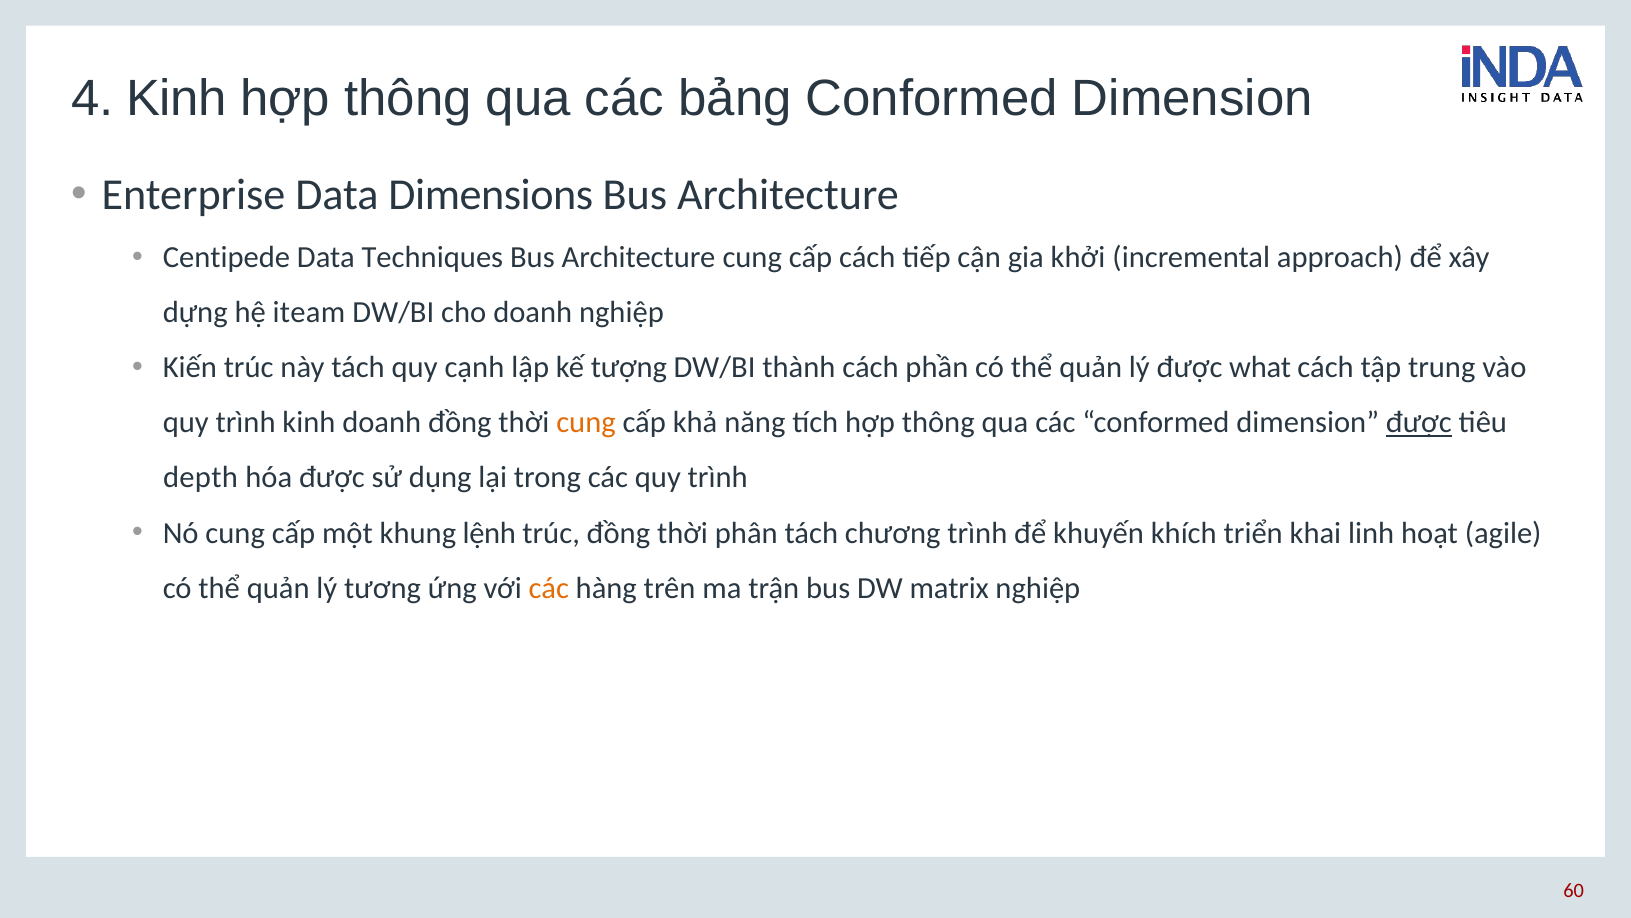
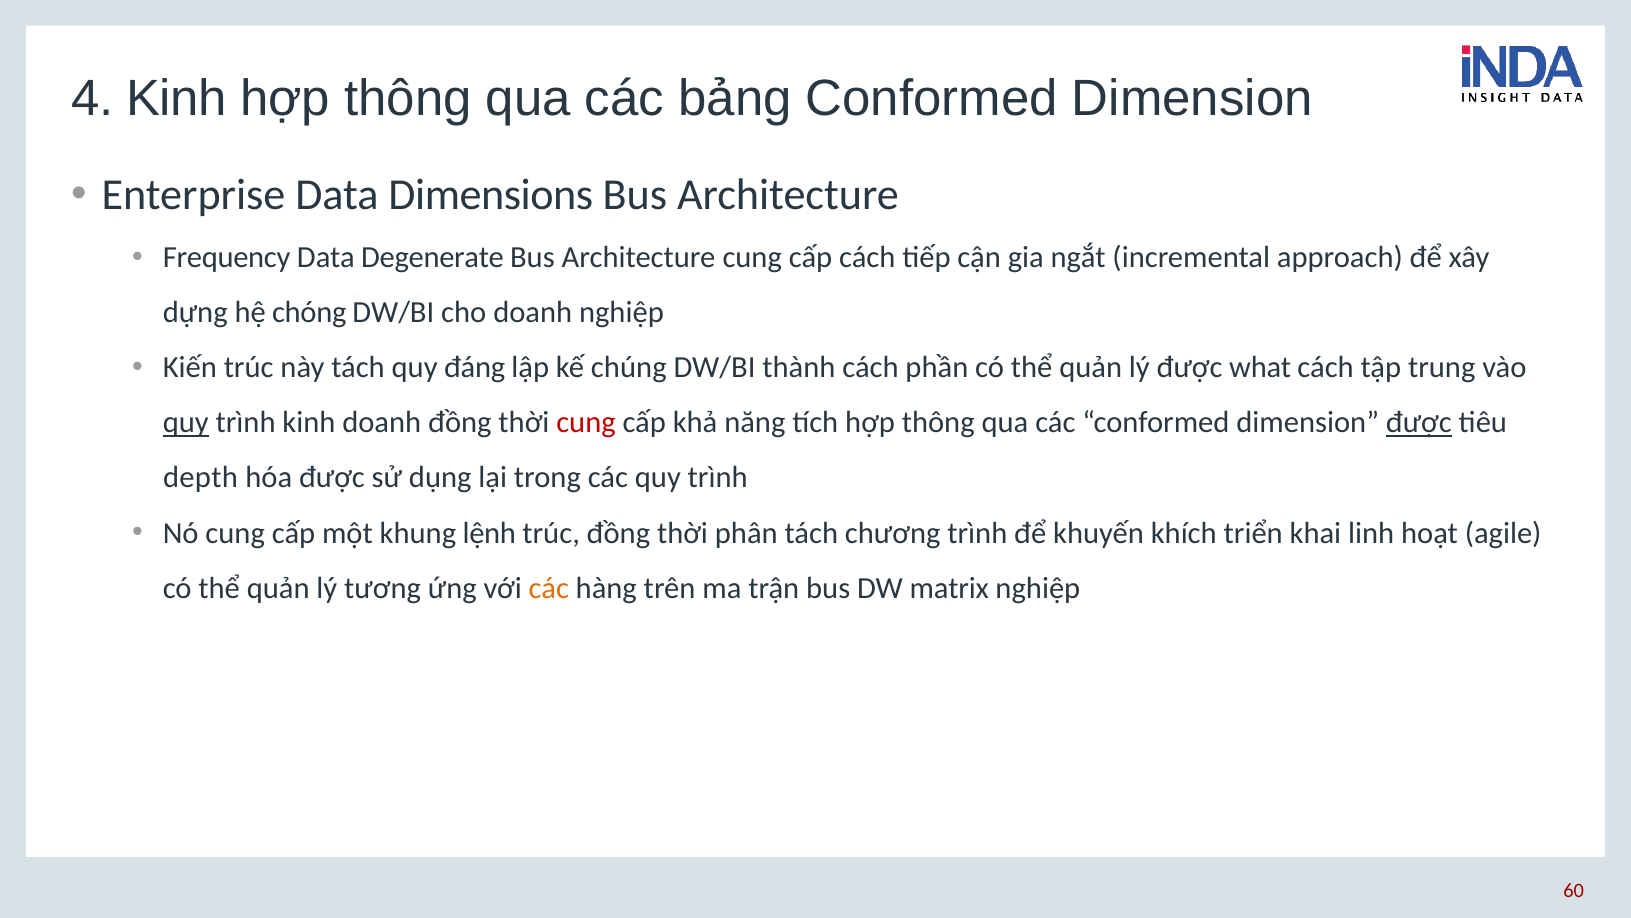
Centipede: Centipede -> Frequency (227, 257)
Techniques: Techniques -> Degenerate (433, 257)
khởi: khởi -> ngắt (1078, 257)
iteam: iteam -> chóng (309, 312)
cạnh: cạnh -> đáng (475, 367)
tượng: tượng -> chúng (629, 367)
quy underline: none -> present (186, 422)
cung colour: orange -> red (586, 422)
